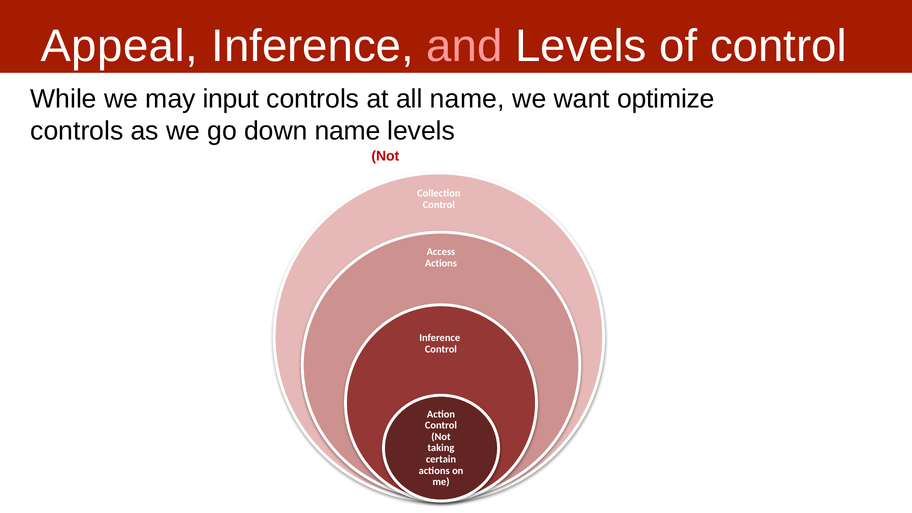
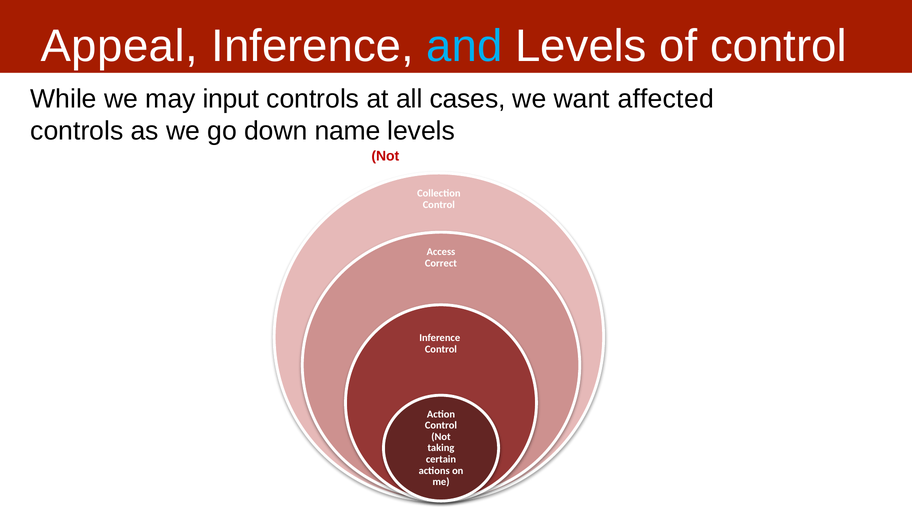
and colour: pink -> light blue (465, 46)
all name: name -> cases (468, 99)
optimize: optimize -> affected (666, 99)
Actions: Actions -> Correct (441, 263)
